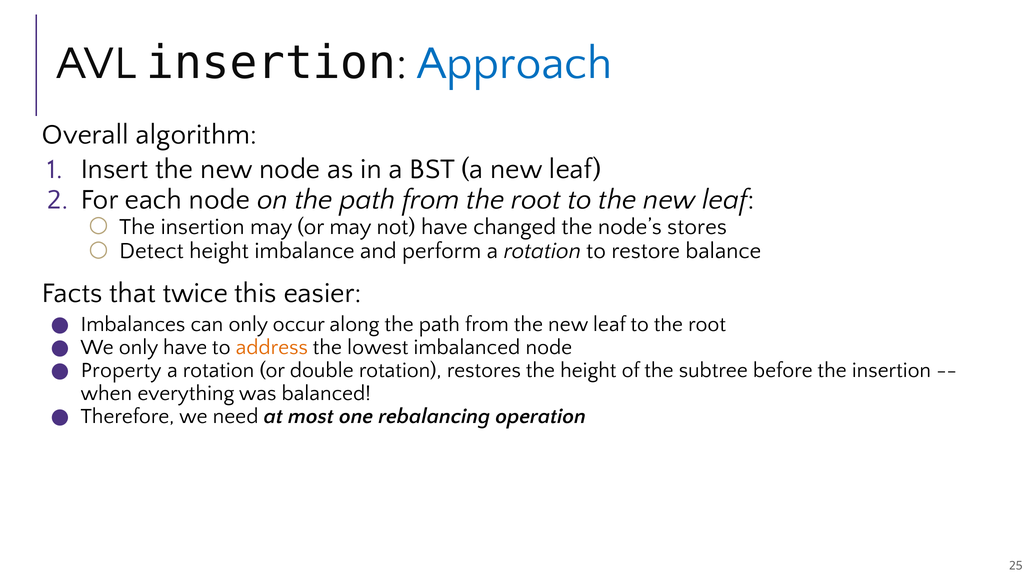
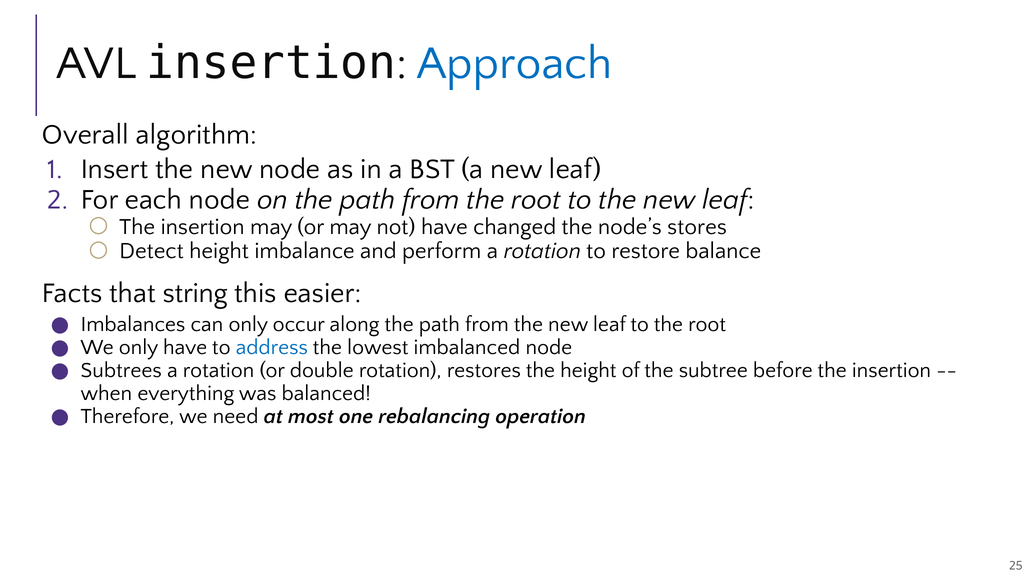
twice: twice -> string (195, 293)
address colour: orange -> blue (272, 347)
Property: Property -> Subtrees (121, 370)
